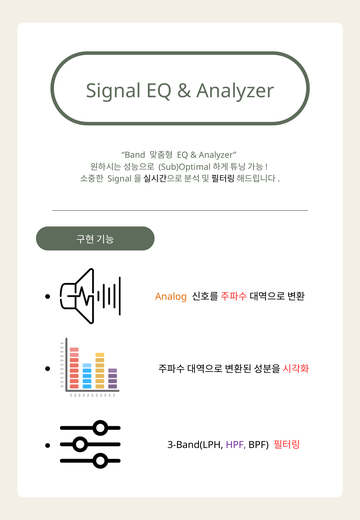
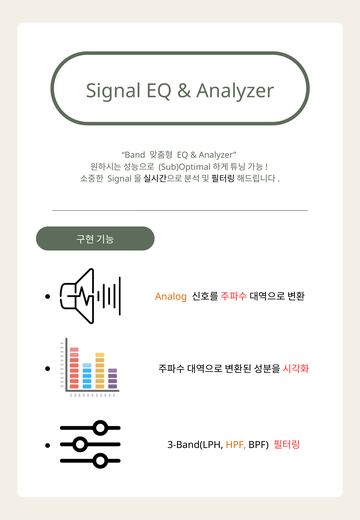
HPF colour: purple -> orange (236, 445)
